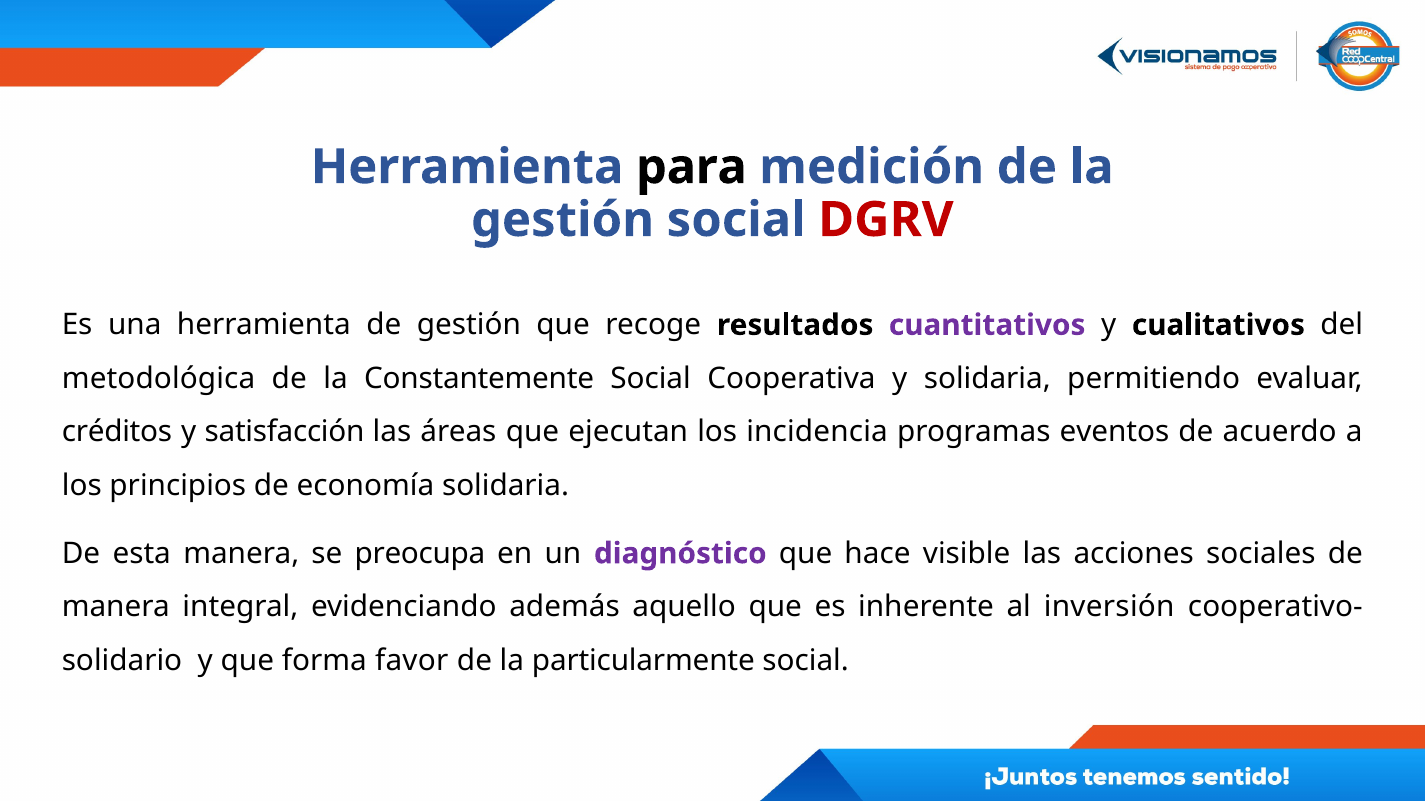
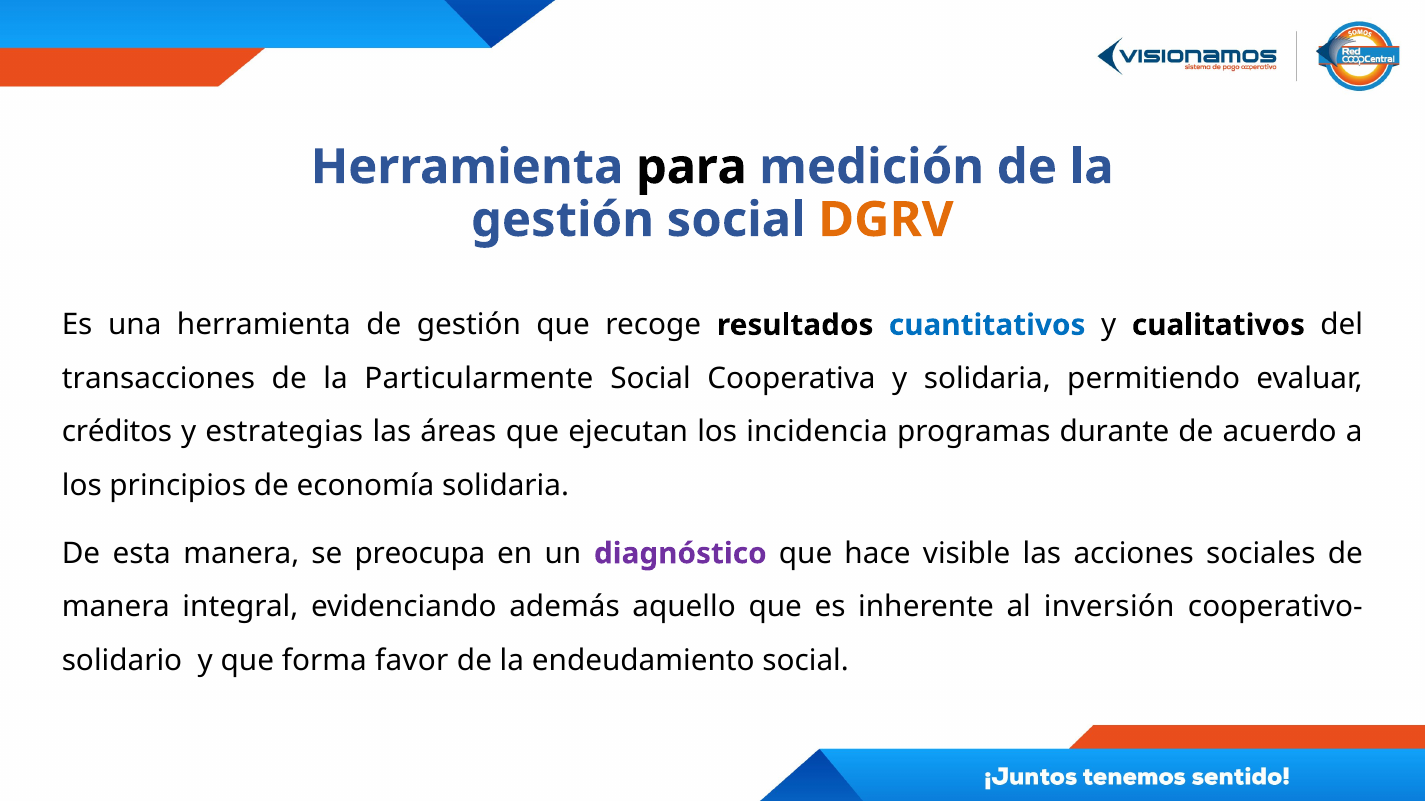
DGRV colour: red -> orange (886, 220)
cuantitativos colour: purple -> blue (987, 325)
metodológica: metodológica -> transacciones (159, 379)
Constantemente: Constantemente -> Particularmente (479, 379)
satisfacción: satisfacción -> estrategias (284, 432)
eventos: eventos -> durante (1115, 432)
particularmente: particularmente -> endeudamiento (643, 661)
